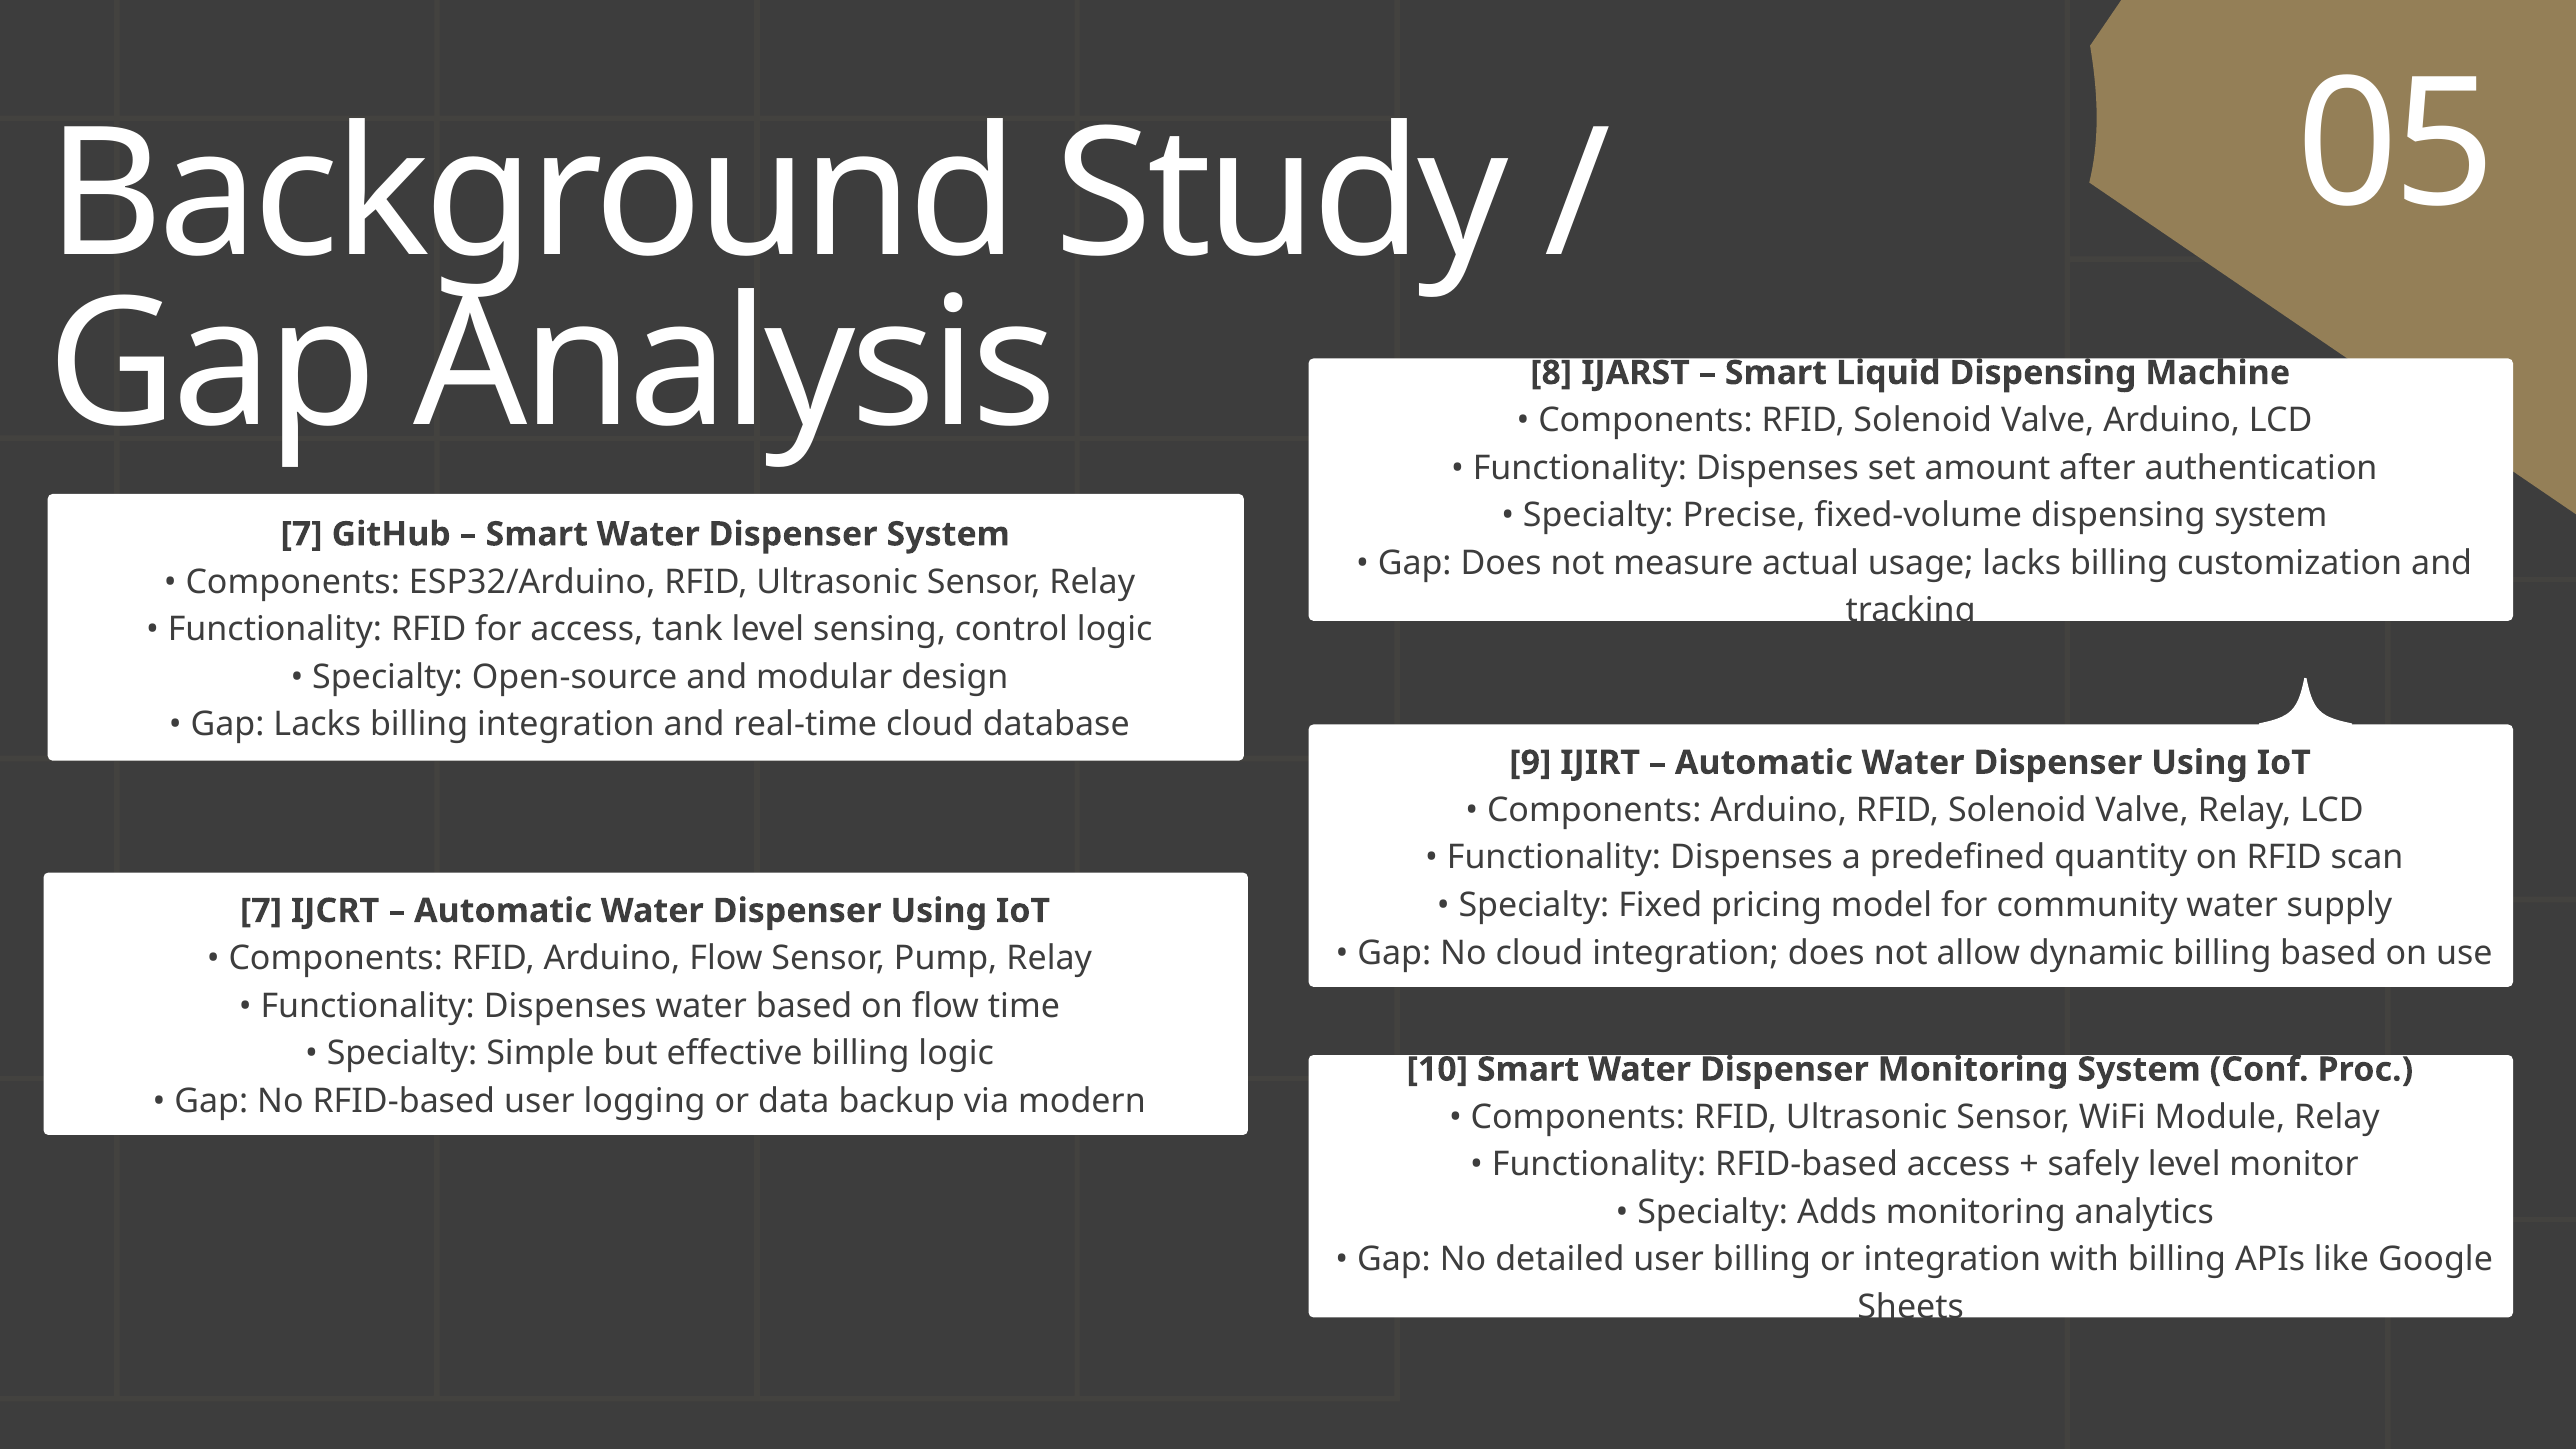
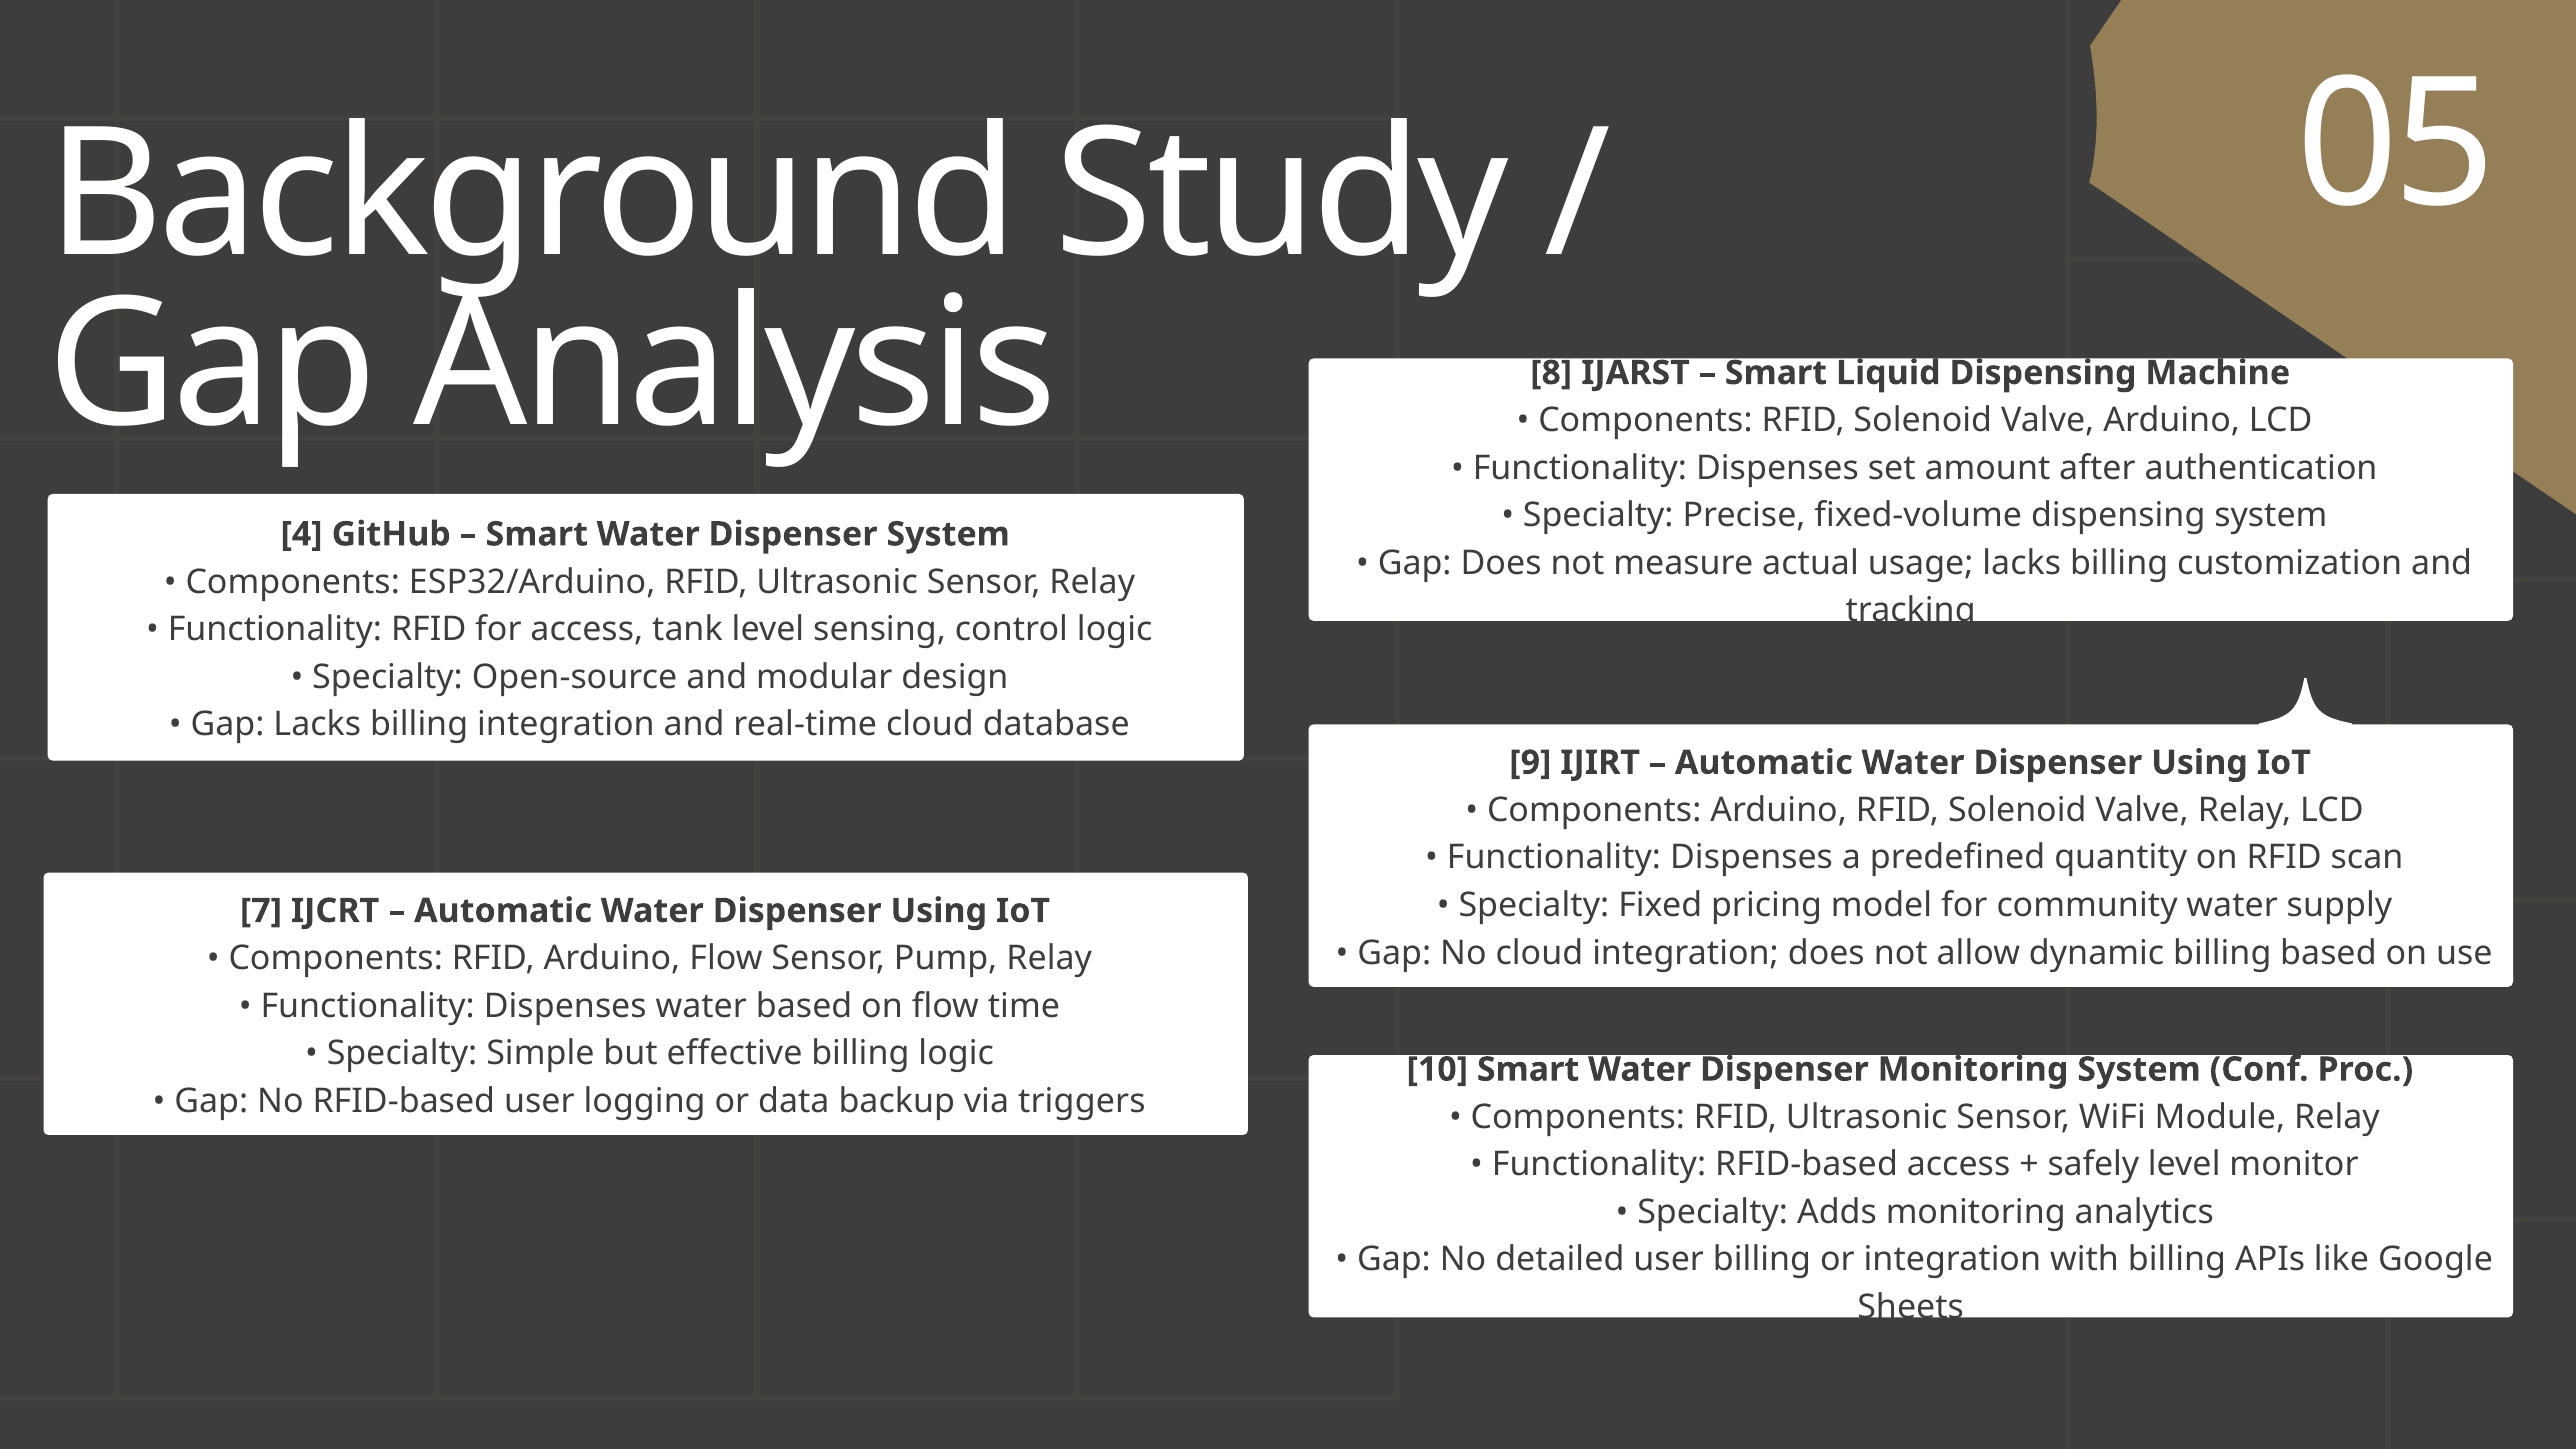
7: 7 -> 4 (302, 534)
modern: modern -> triggers (1082, 1101)
